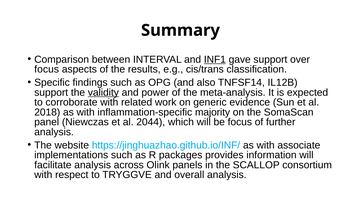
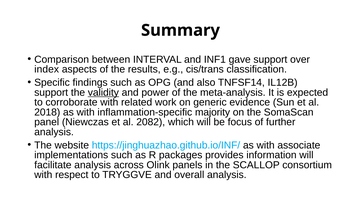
INF1 underline: present -> none (215, 59)
focus: focus -> index (47, 69)
2044: 2044 -> 2082 (151, 122)
